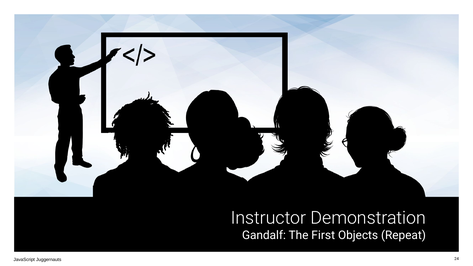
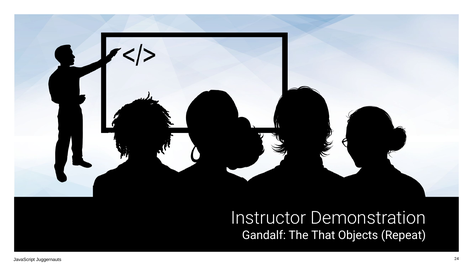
First: First -> That (323, 235)
